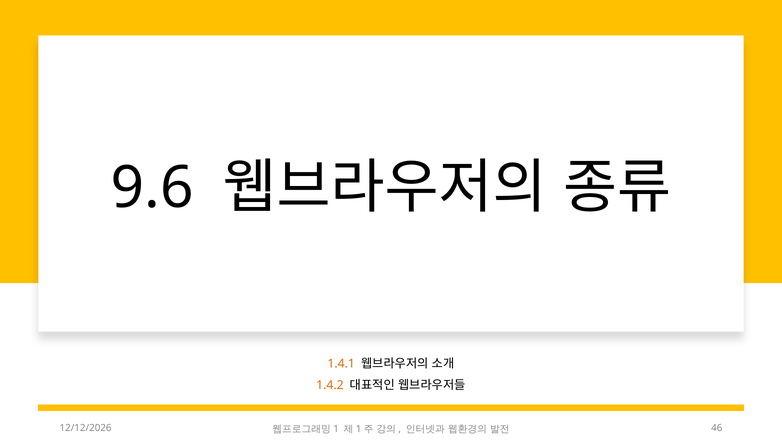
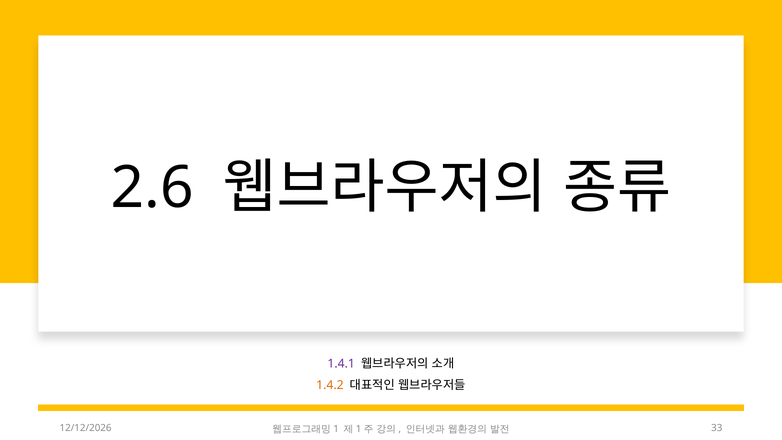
9.6: 9.6 -> 2.6 (152, 188)
1.4.1 colour: orange -> purple (341, 364)
46: 46 -> 33 (717, 428)
